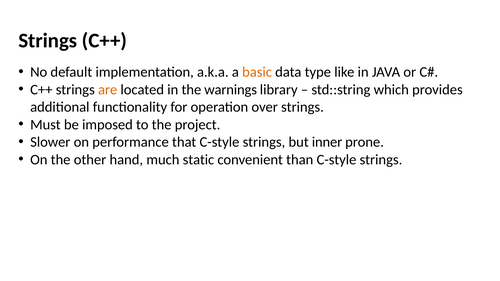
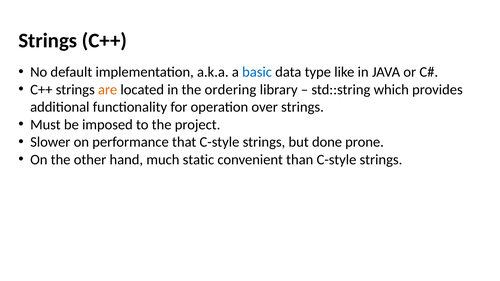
basic colour: orange -> blue (257, 72)
warnings: warnings -> ordering (230, 90)
inner: inner -> done (327, 142)
